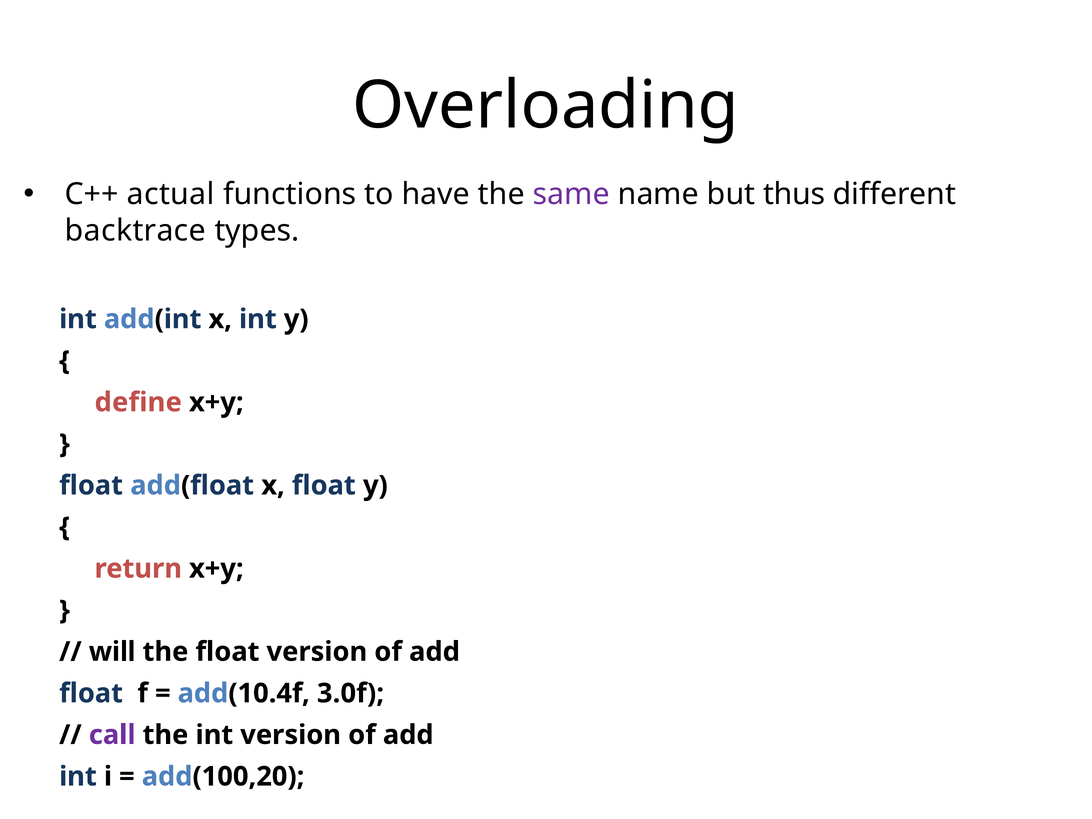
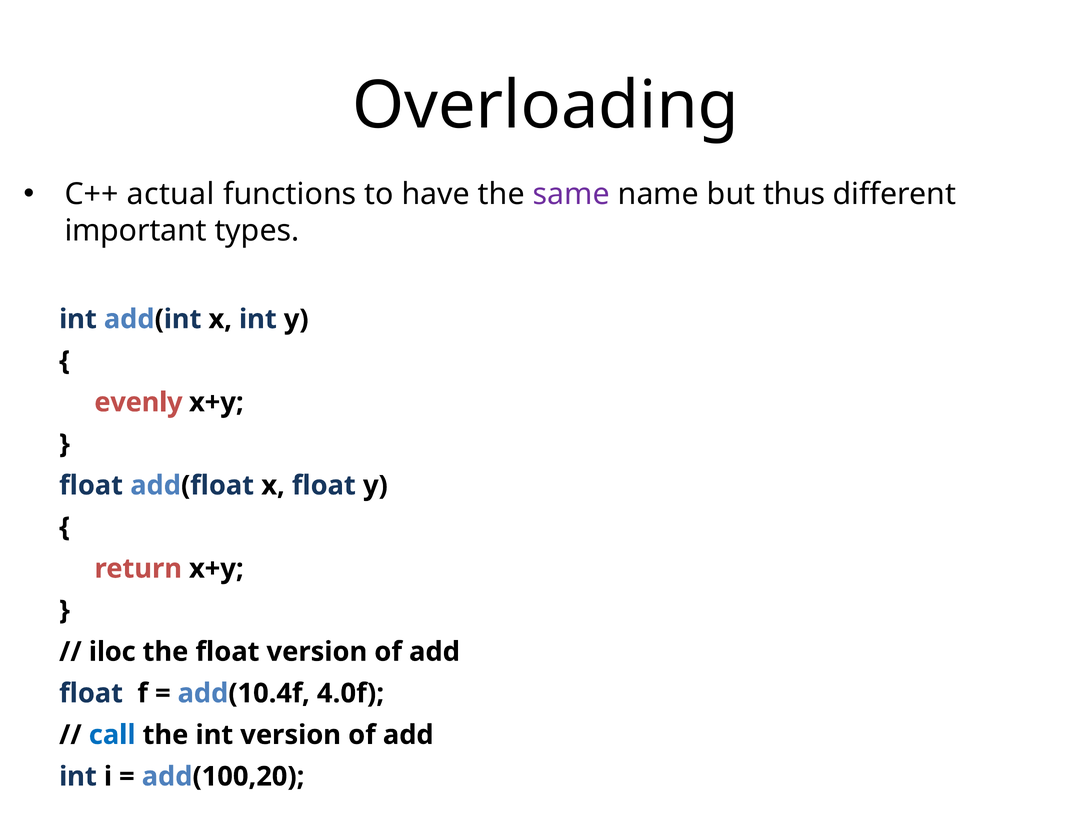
backtrace: backtrace -> important (136, 231)
define: define -> evenly (138, 402)
will: will -> iloc (112, 652)
3.0f: 3.0f -> 4.0f (351, 693)
call colour: purple -> blue (112, 735)
